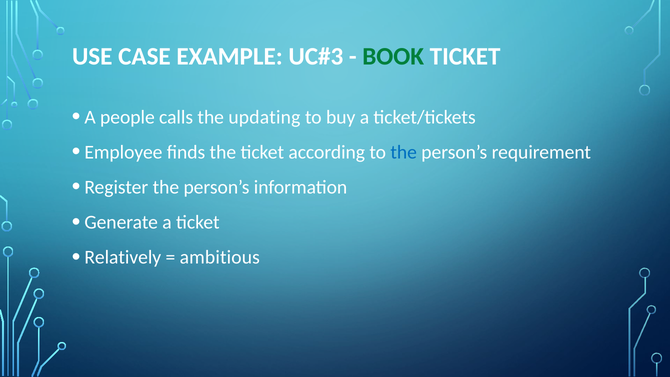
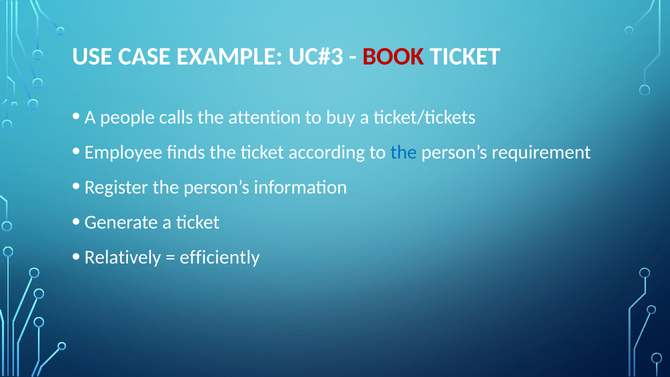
BOOK colour: green -> red (393, 57)
updating: updating -> attention (265, 117)
ambitious: ambitious -> efficiently (220, 257)
